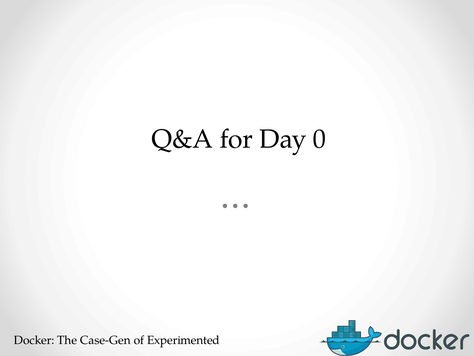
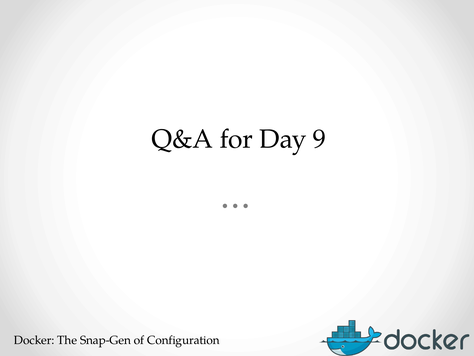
0: 0 -> 9 (320, 139)
Case-Gen: Case-Gen -> Snap-Gen (106, 340)
Experimented: Experimented -> Configuration (183, 340)
